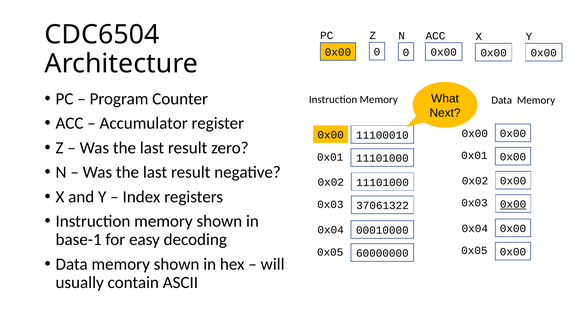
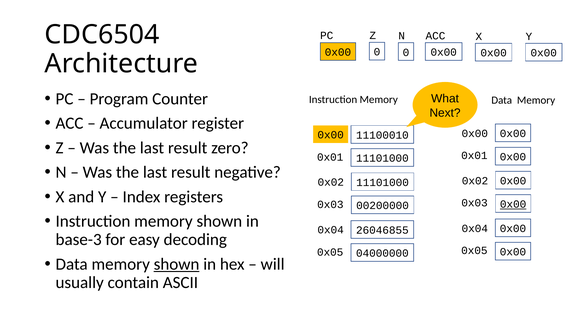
37061322: 37061322 -> 00200000 (383, 206)
00010000: 00010000 -> 26046855 (382, 230)
base-1: base-1 -> base-3 (79, 240)
60000000: 60000000 -> 04000000 (382, 253)
shown underline: none -> present (177, 264)
